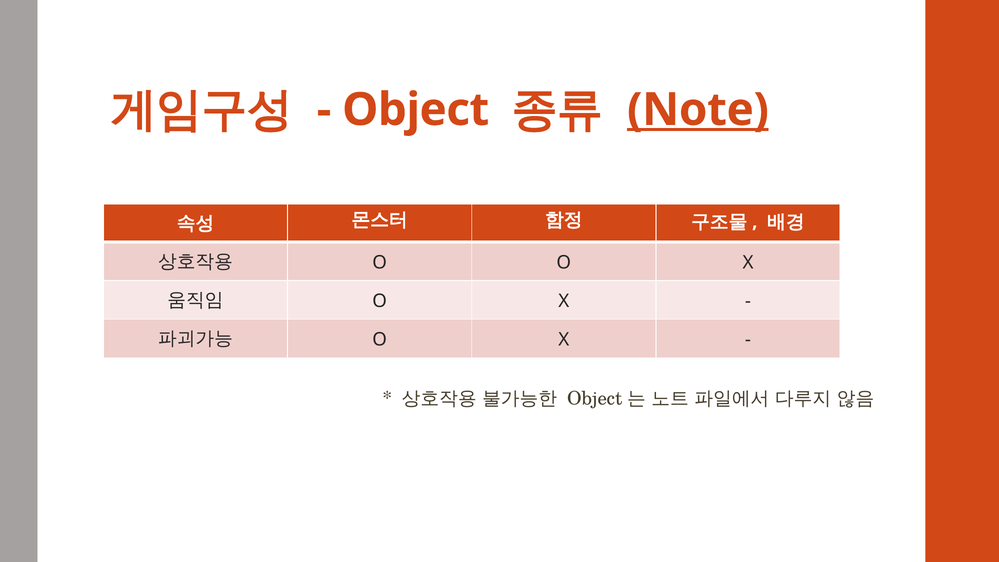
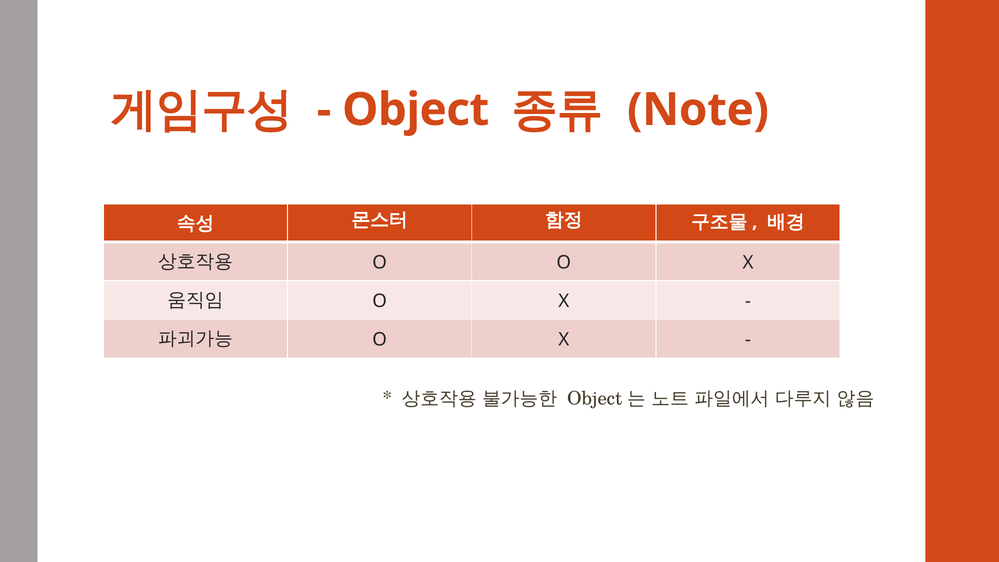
Note underline: present -> none (698, 110)
